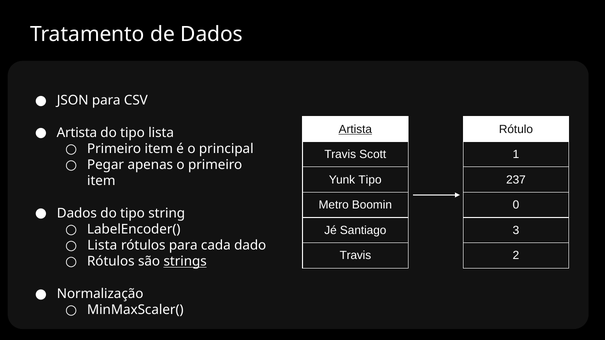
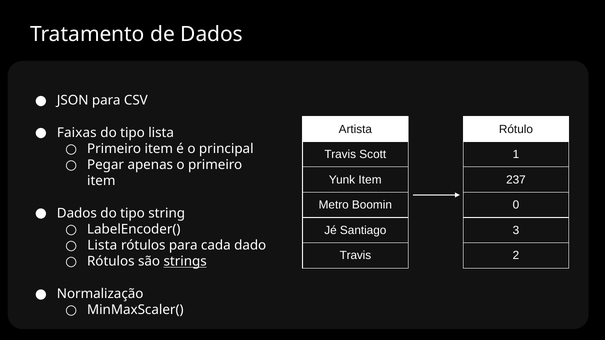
Artista underline: present -> none (355, 129)
Artista: Artista -> Faixas (77, 133)
Yunk Tipo: Tipo -> Item (370, 180)
